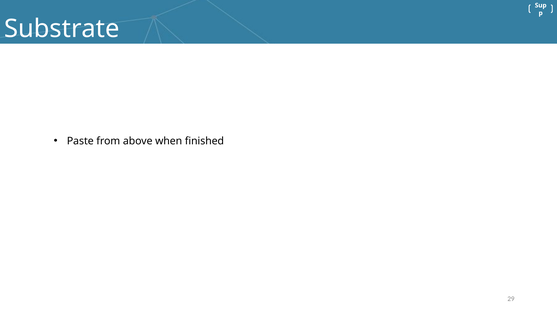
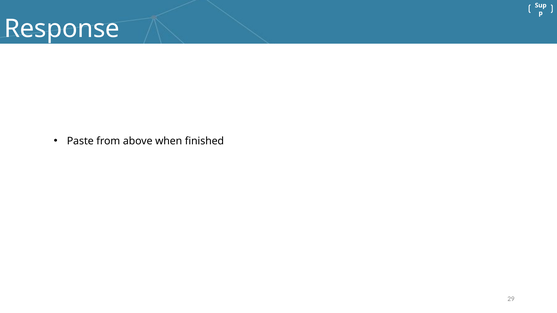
Substrate: Substrate -> Response (62, 29)
